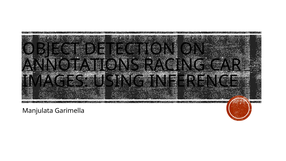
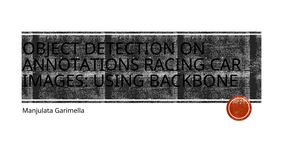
INFERENCE: INFERENCE -> BACKBONE (194, 81)
